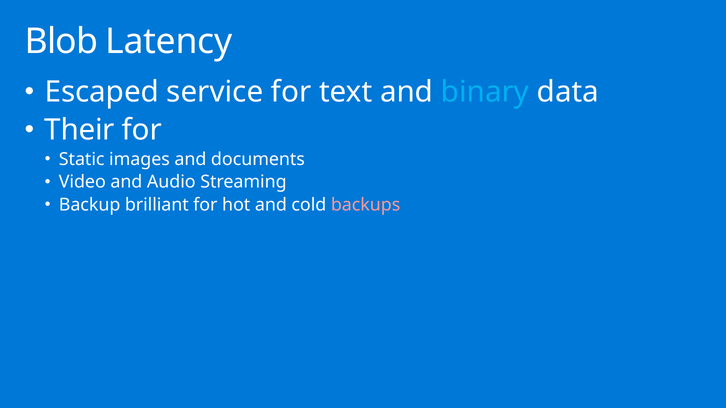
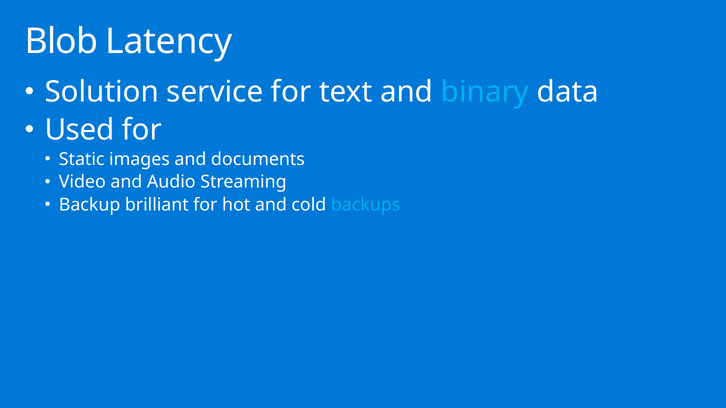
Escaped: Escaped -> Solution (102, 92)
Their: Their -> Used (80, 130)
backups colour: pink -> light blue (366, 205)
